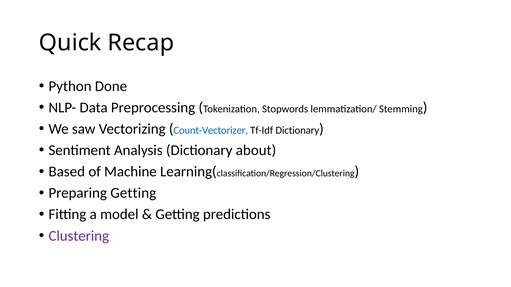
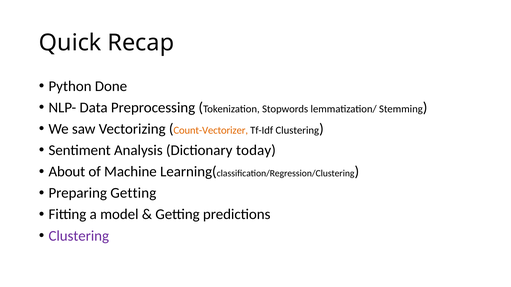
Count-Vectorizer colour: blue -> orange (211, 131)
Tf-Idf Dictionary: Dictionary -> Clustering (297, 131)
about: about -> today (256, 151)
Based: Based -> About (67, 172)
